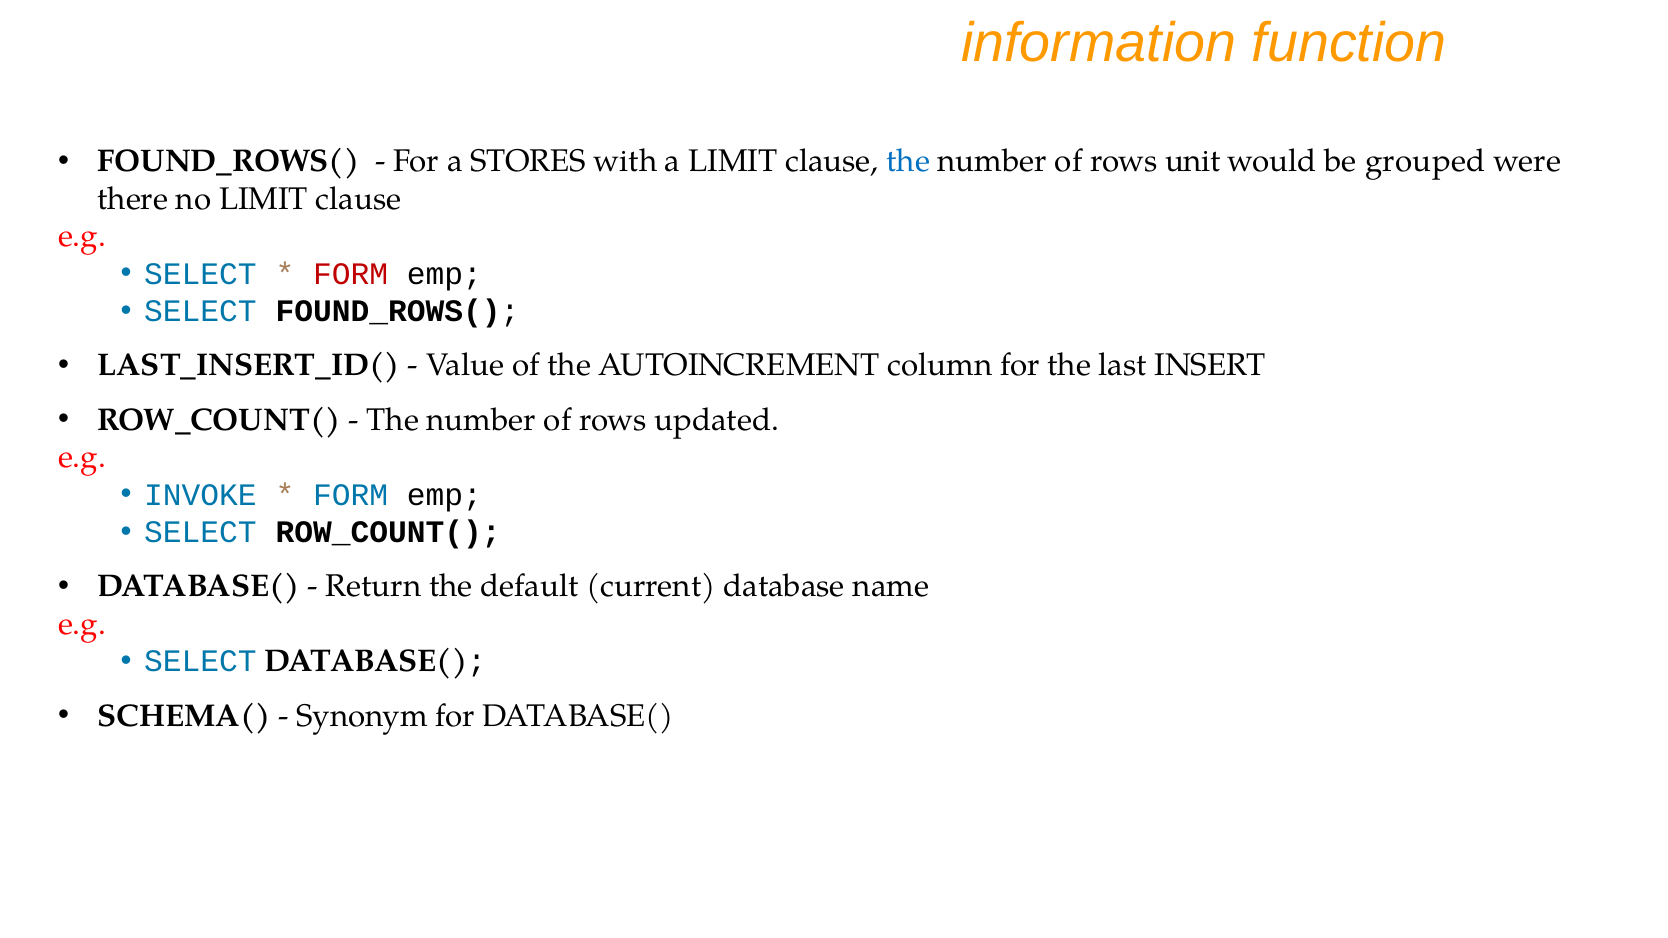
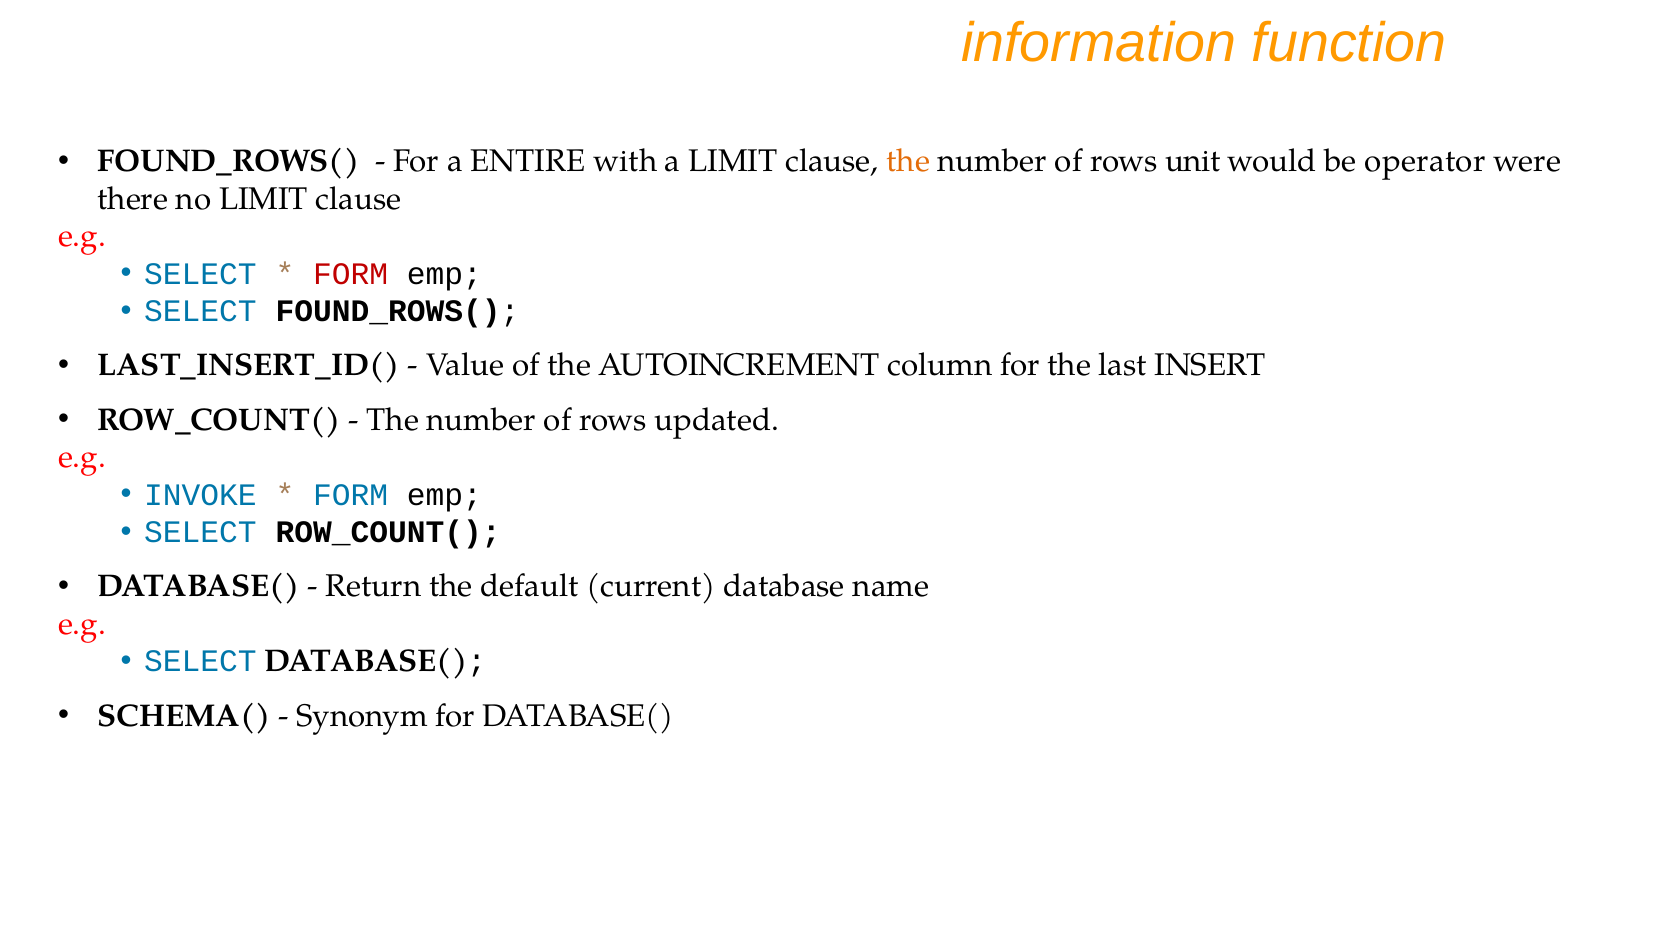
STORES: STORES -> ENTIRE (528, 161)
the colour: blue -> orange (908, 161)
grouped: grouped -> operator (1425, 161)
